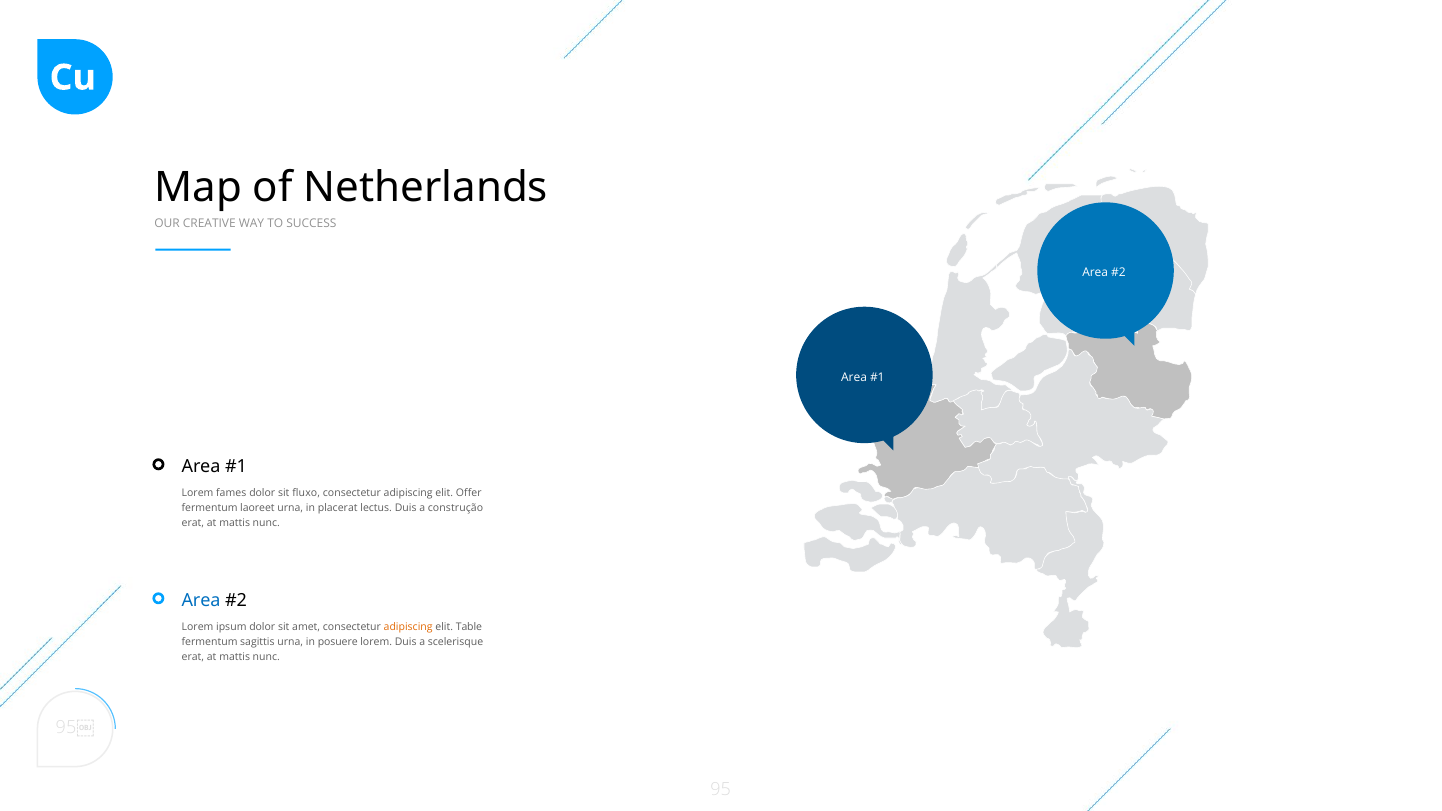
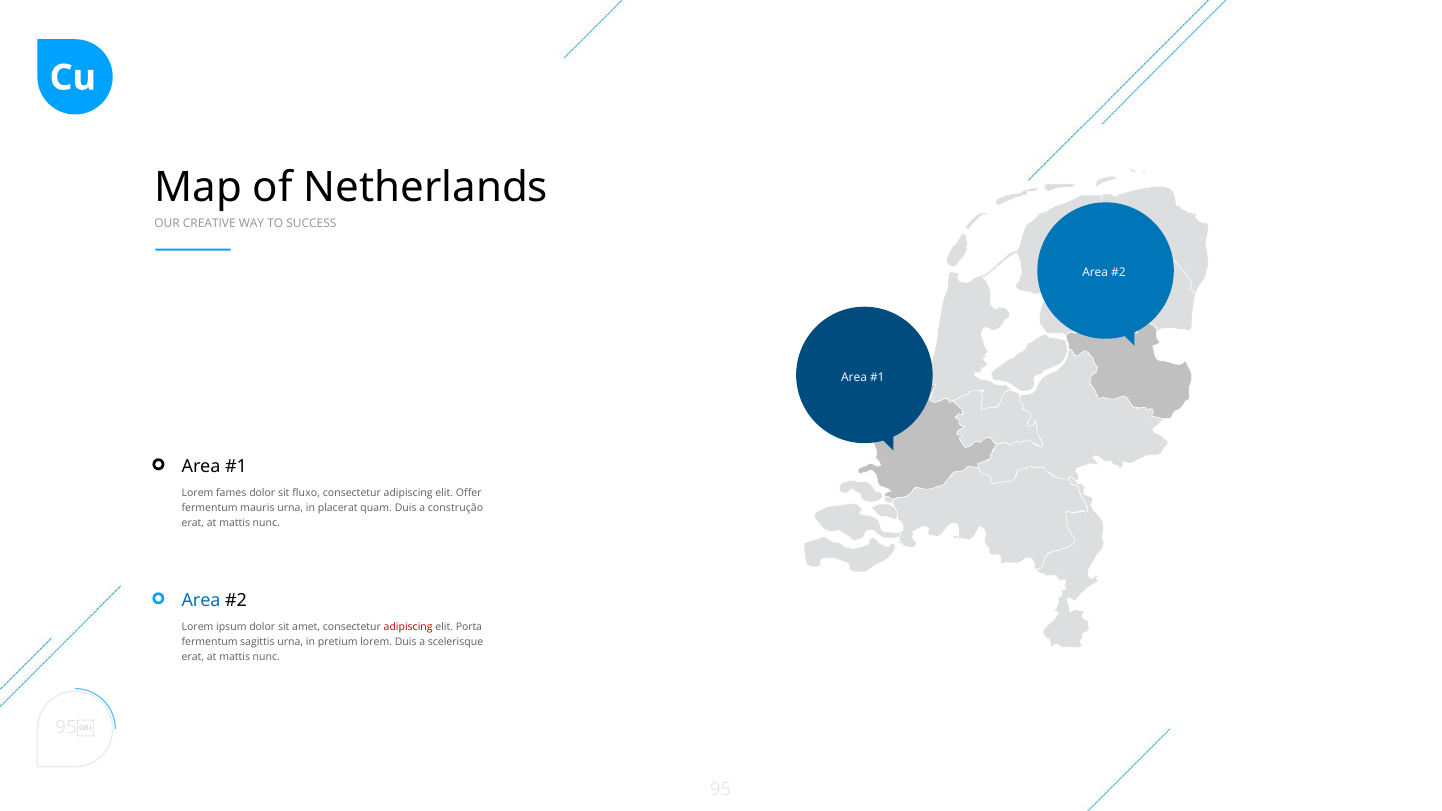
laoreet: laoreet -> mauris (257, 508)
lectus: lectus -> quam (376, 508)
adipiscing colour: orange -> red (408, 627)
Table: Table -> Porta (469, 627)
posuere: posuere -> pretium (338, 642)
